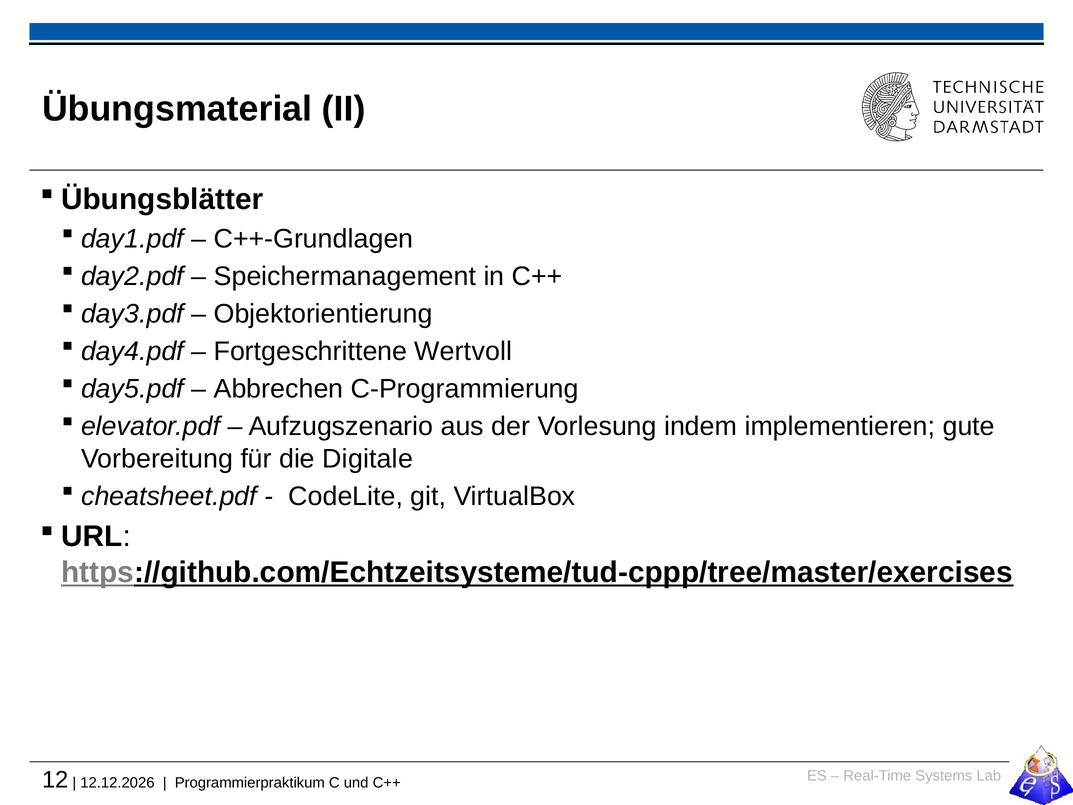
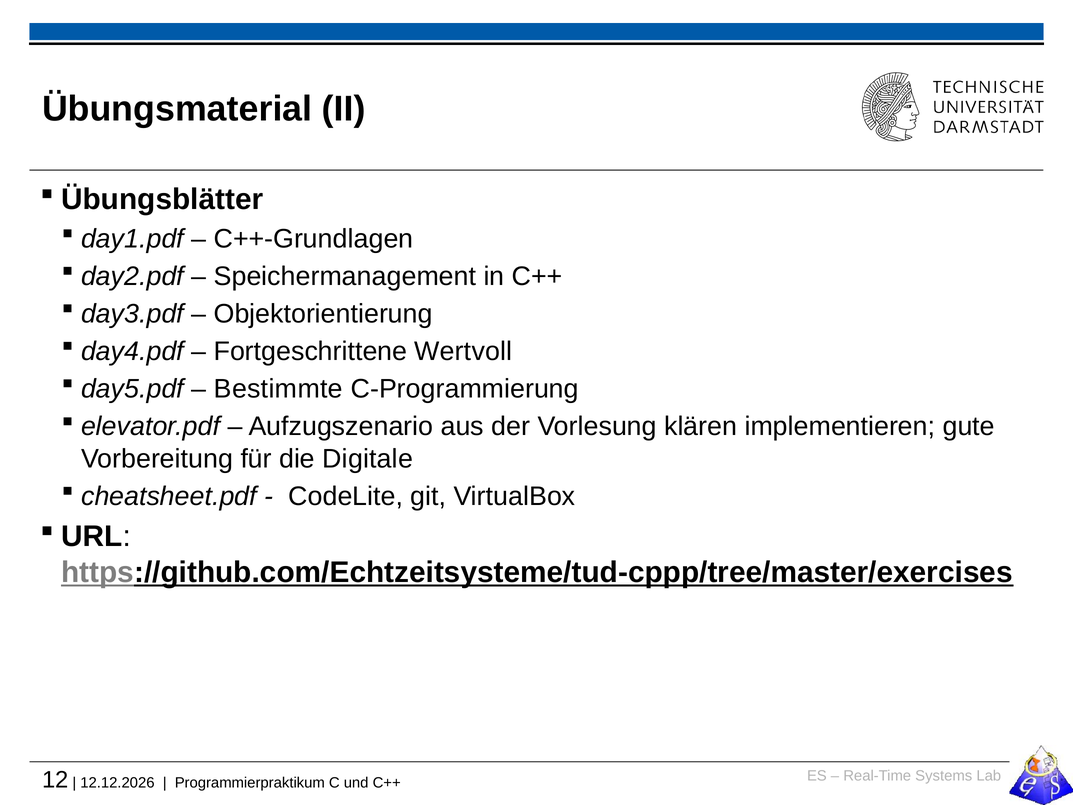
Abbrechen: Abbrechen -> Bestimmte (278, 389)
indem: indem -> klären (701, 426)
